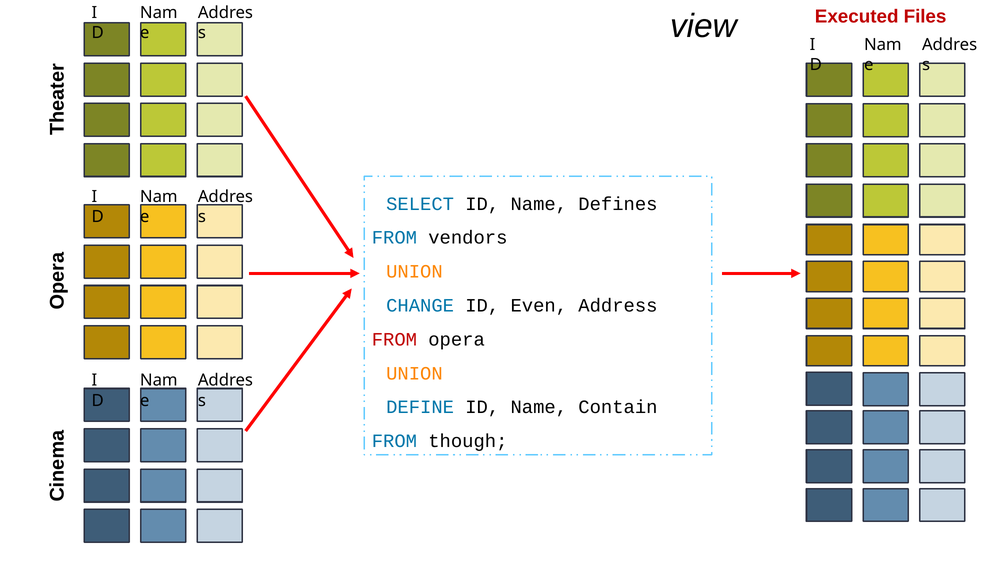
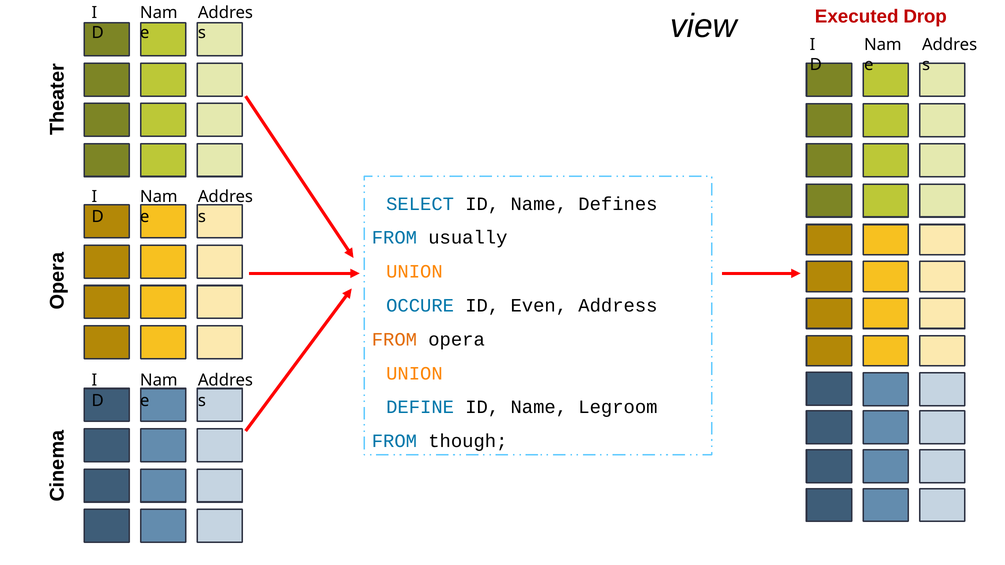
Files: Files -> Drop (925, 17)
vendors: vendors -> usually (468, 238)
CHANGE: CHANGE -> OCCURE (420, 306)
FROM colour: red -> orange (394, 340)
Contain: Contain -> Legroom (618, 407)
